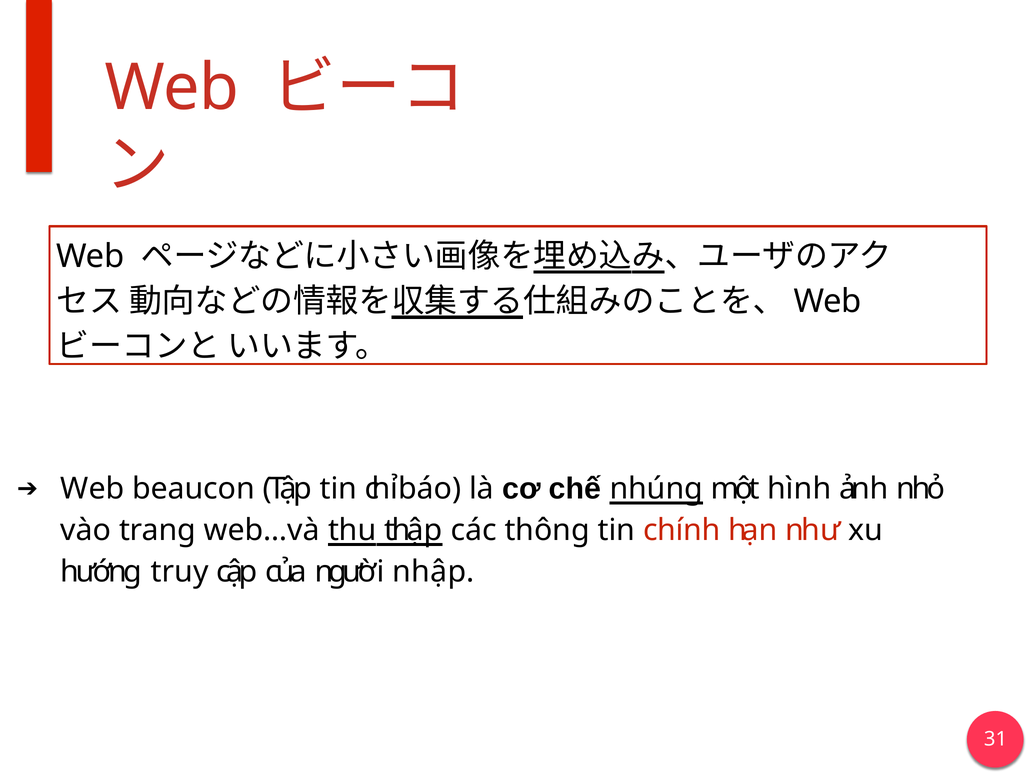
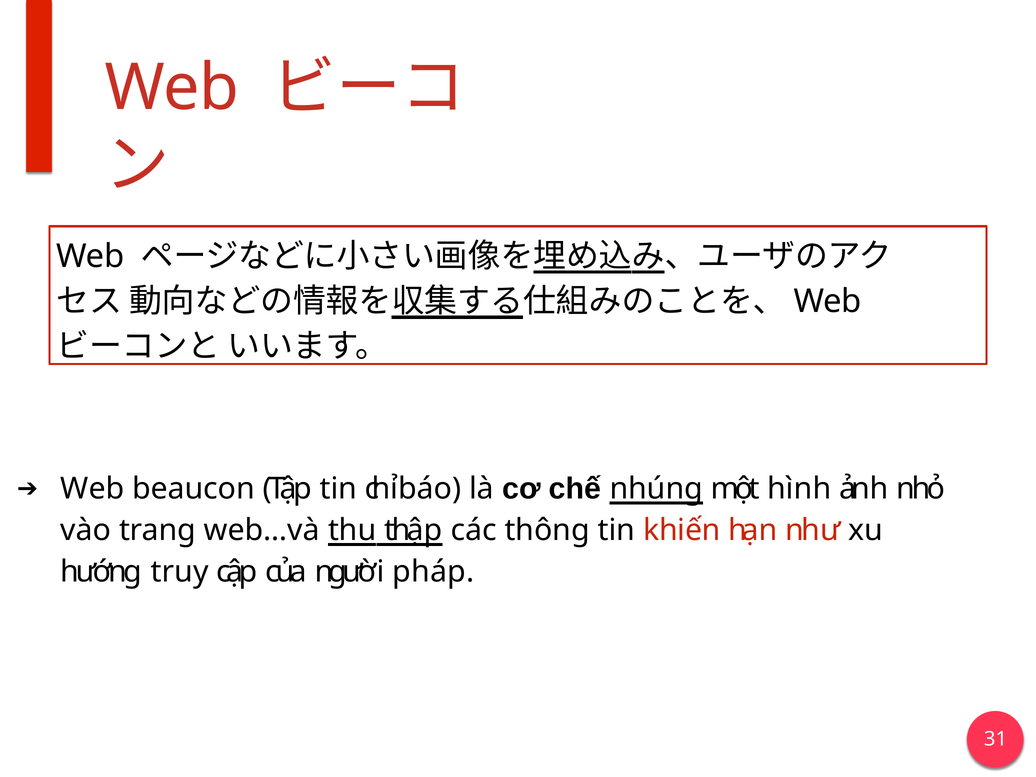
chính: chính -> khiến (682, 530)
nhập: nhập -> pháp (433, 572)
